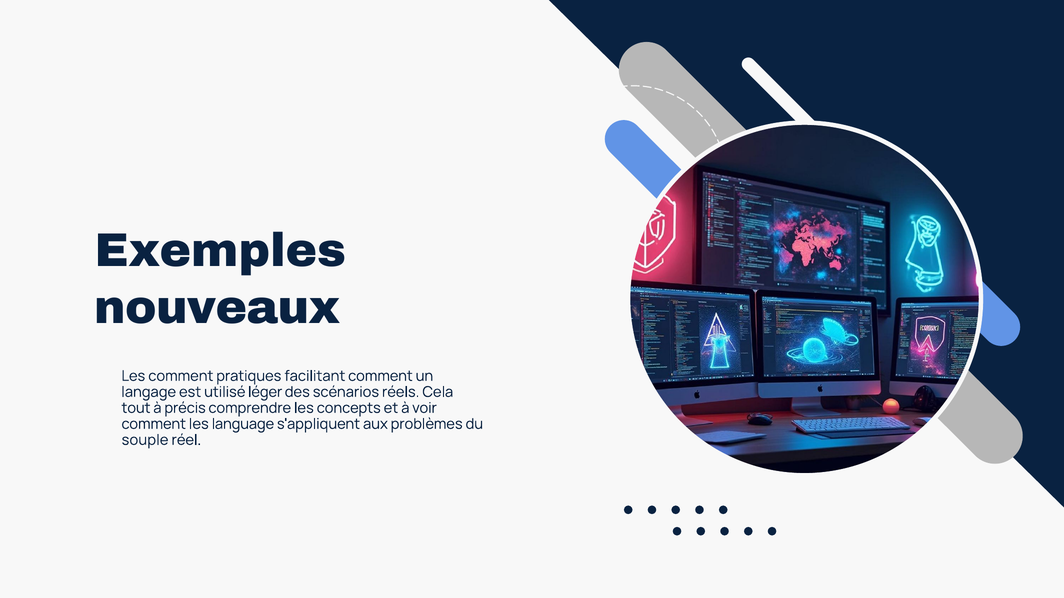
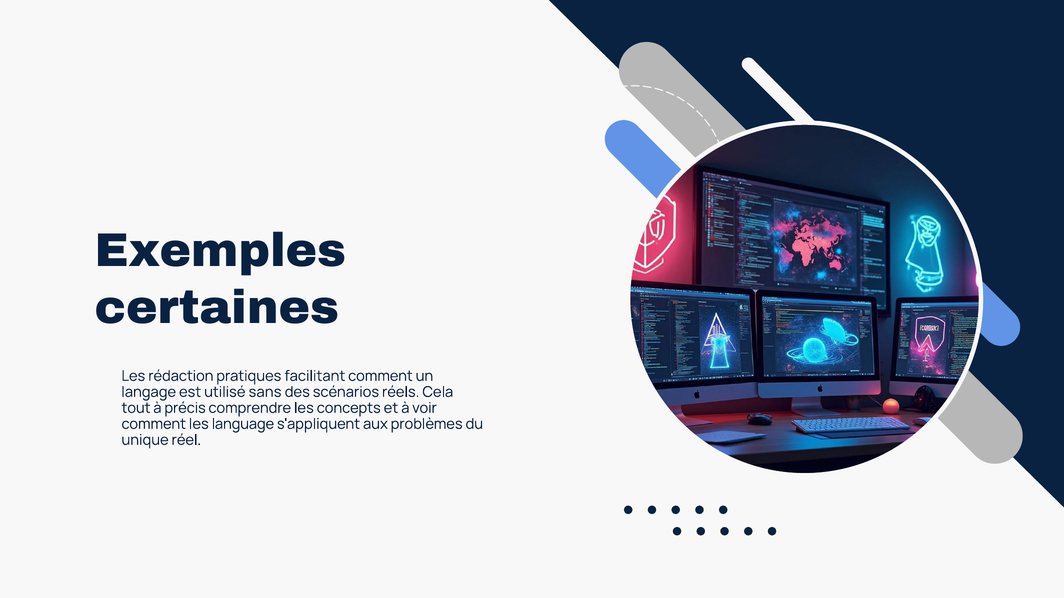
nouveaux: nouveaux -> certaines (217, 308)
Les comment: comment -> rédaction (181, 376)
léger: léger -> sans (265, 392)
souple: souple -> unique (145, 440)
